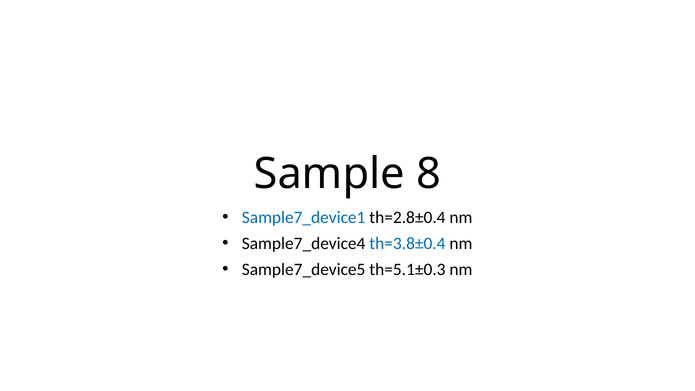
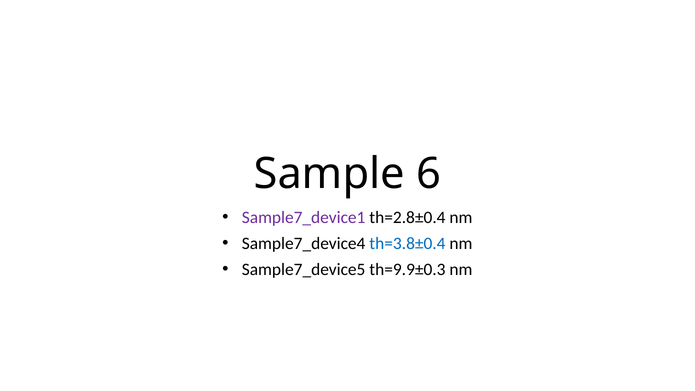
8: 8 -> 6 (429, 174)
Sample7_device1 colour: blue -> purple (304, 217)
th=5.1±0.3: th=5.1±0.3 -> th=9.9±0.3 (407, 269)
